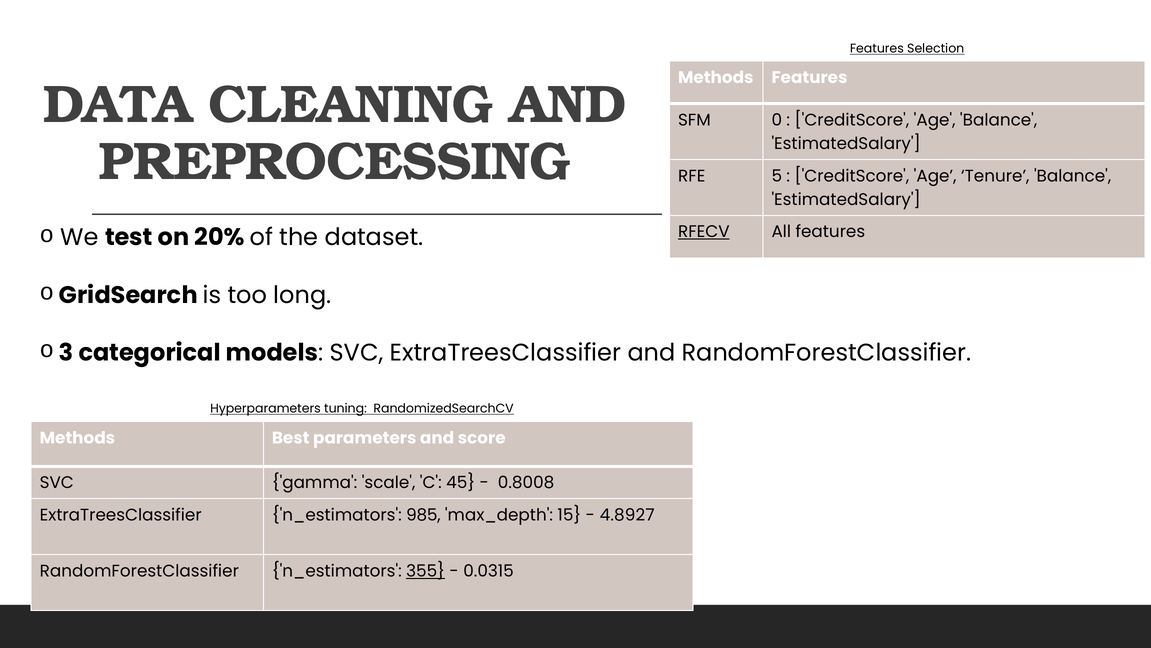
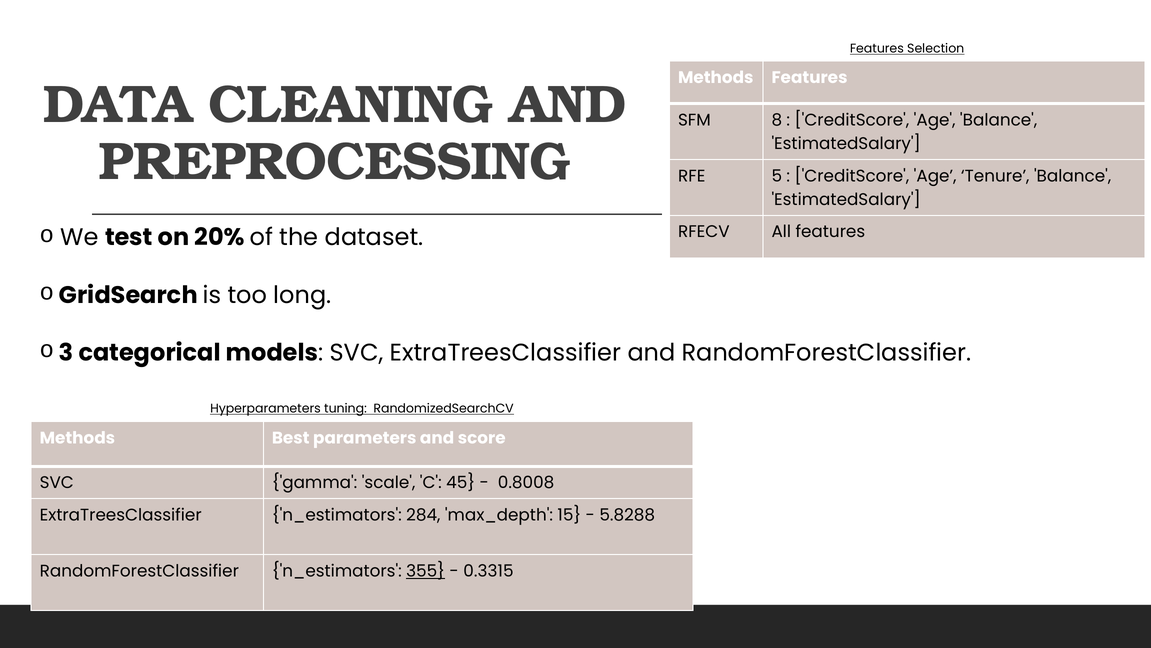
0: 0 -> 8 (777, 120)
RFECV underline: present -> none (704, 232)
985: 985 -> 284 (423, 515)
4.8927: 4.8927 -> 5.8288 (627, 515)
0.0315: 0.0315 -> 0.3315 (488, 571)
